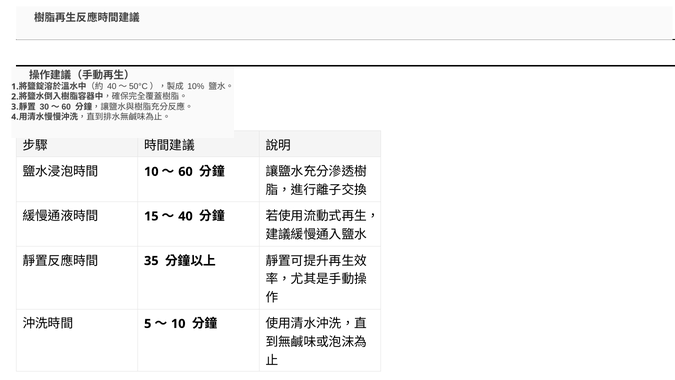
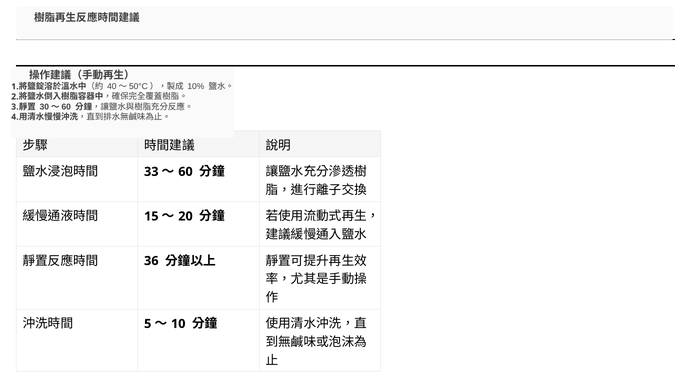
10: 10 -> 33 (151, 172)
40: 40 -> 20 (186, 216)
35: 35 -> 36 (151, 261)
